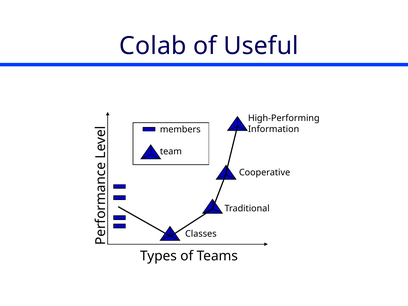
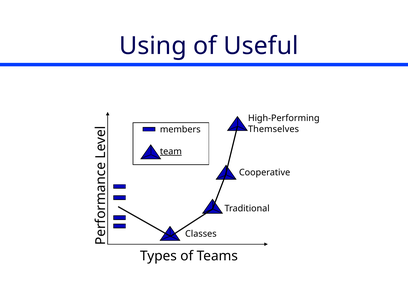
Colab: Colab -> Using (153, 46)
Information: Information -> Themselves (274, 129)
team underline: none -> present (171, 151)
